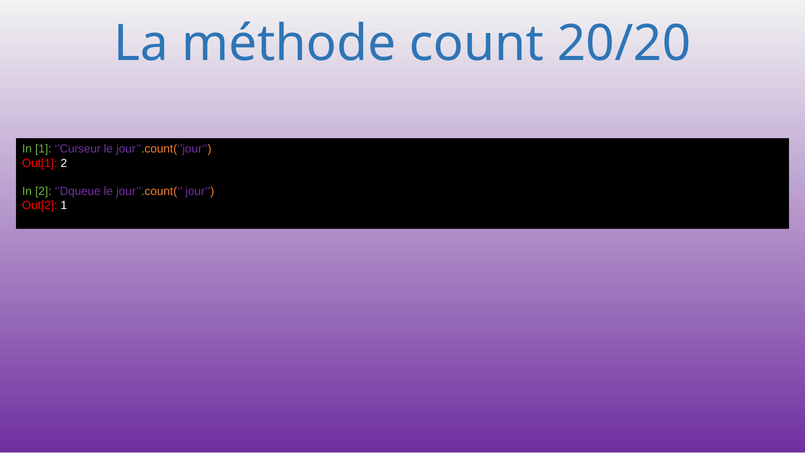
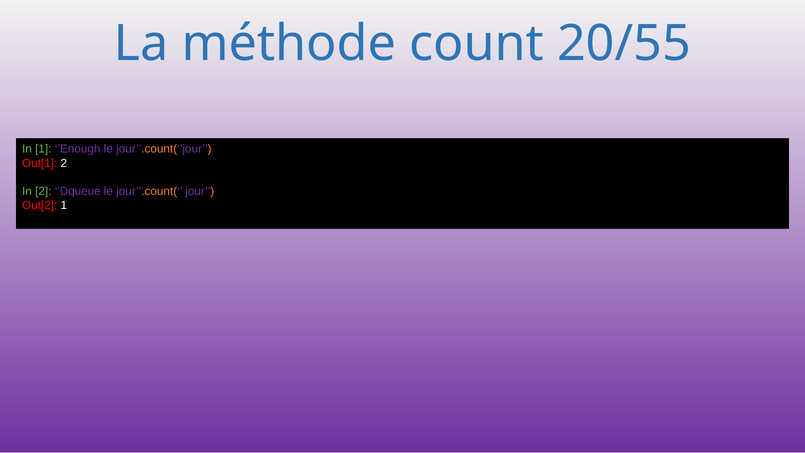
20/20: 20/20 -> 20/55 (624, 43)
’Curseur: ’Curseur -> ’Enough (78, 149)
